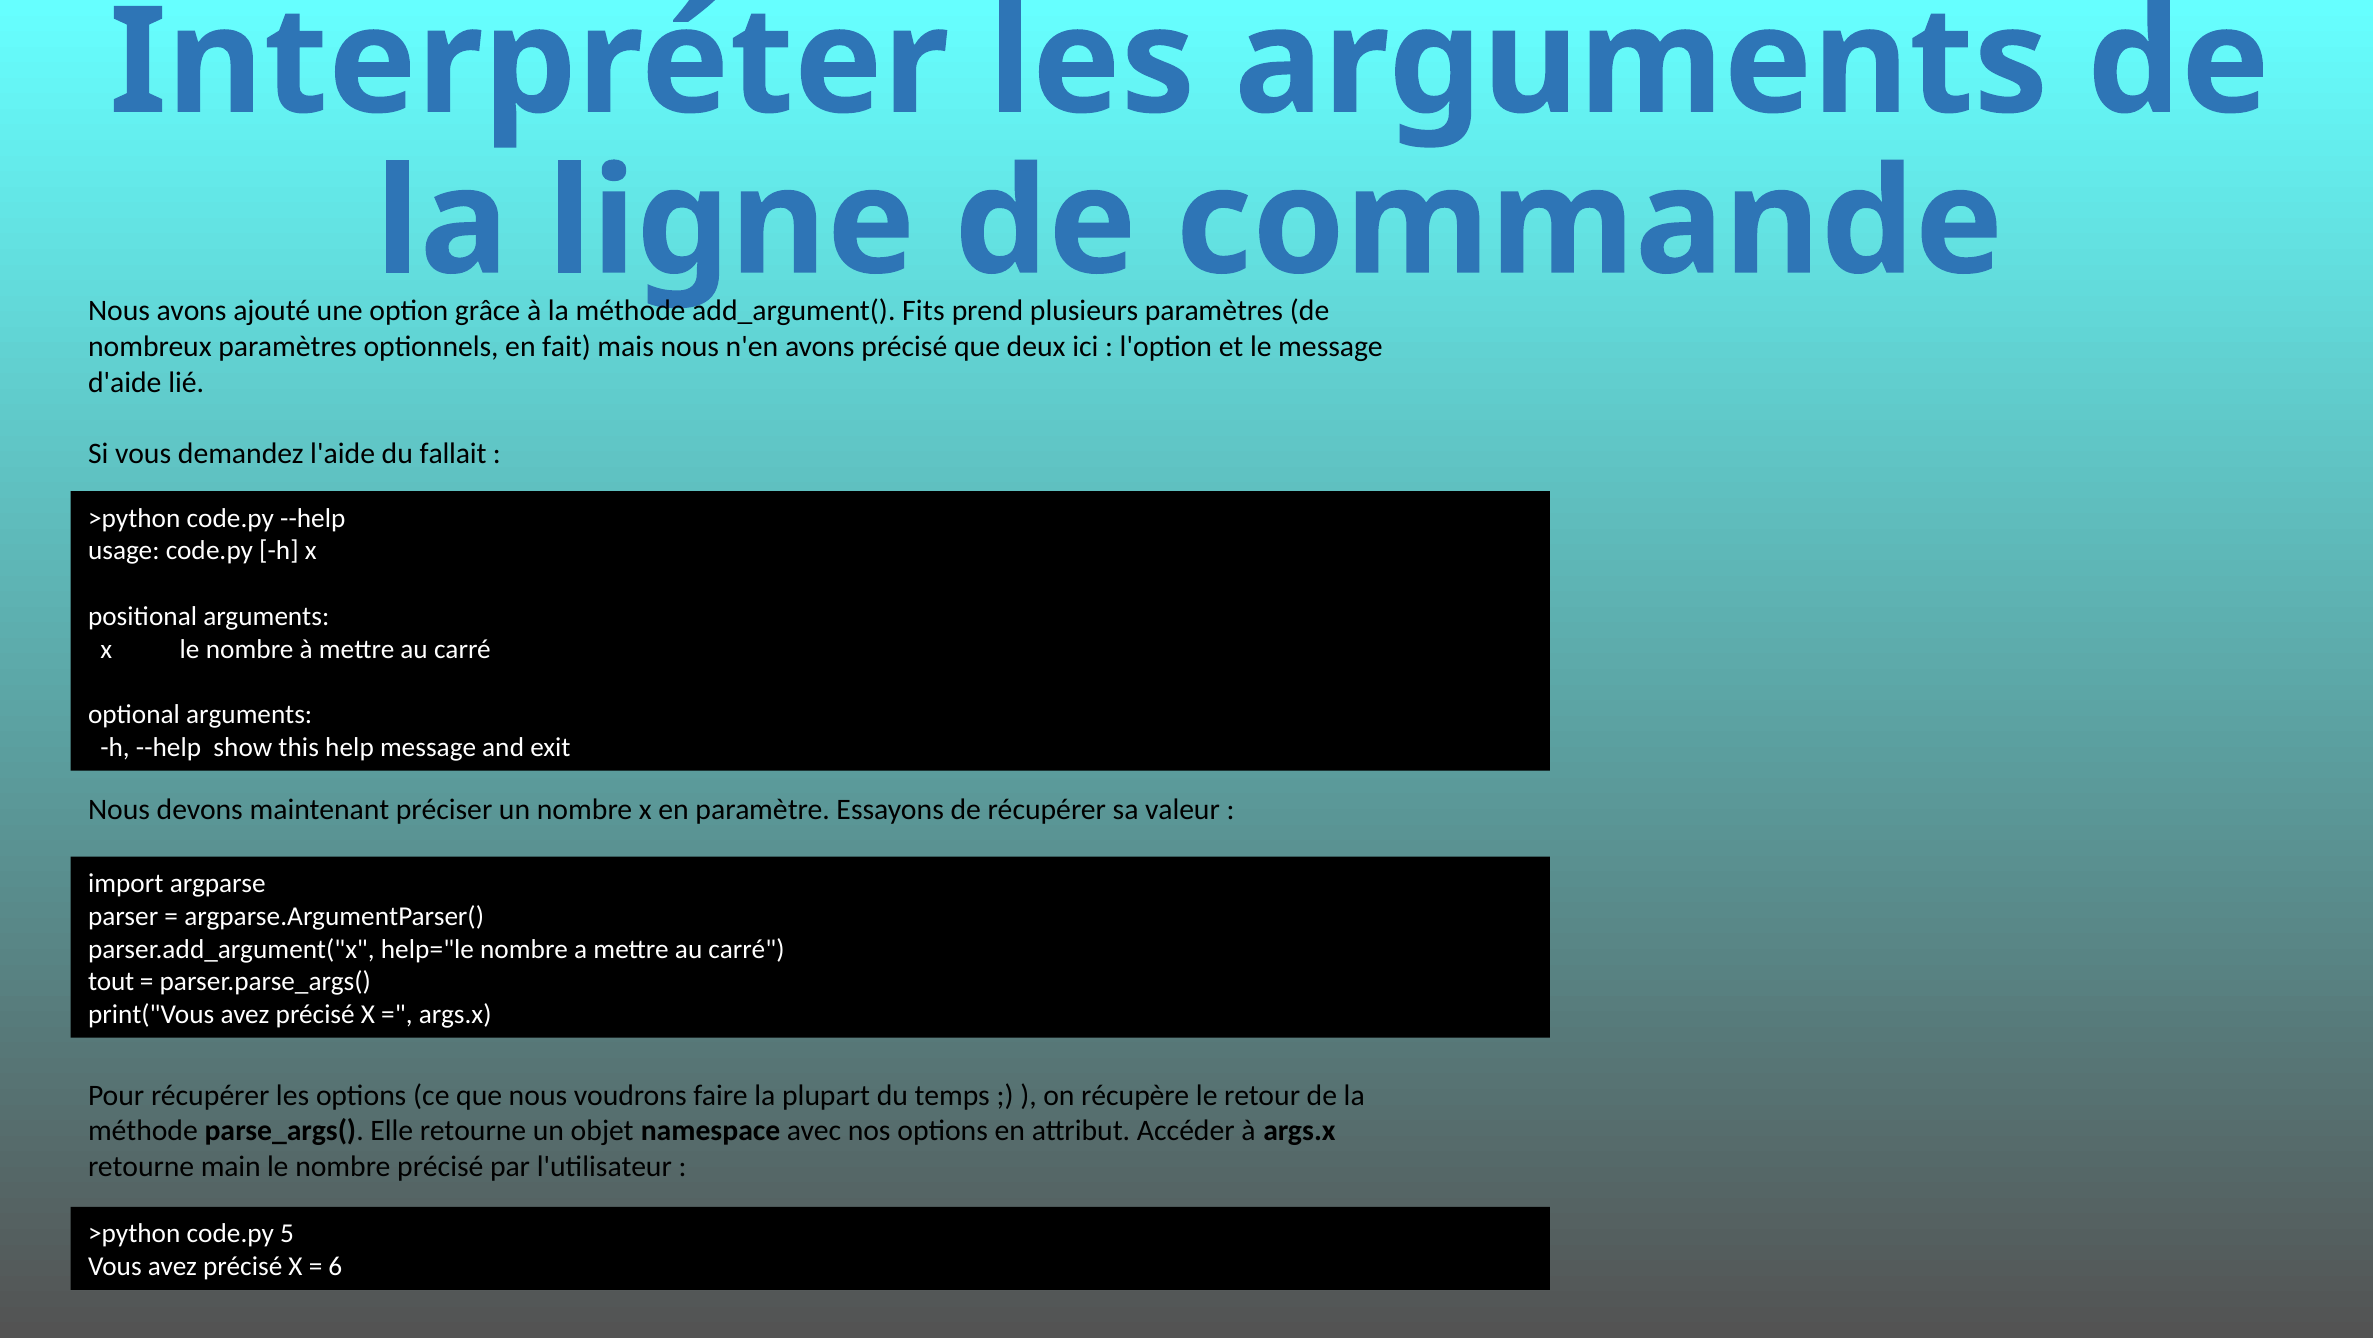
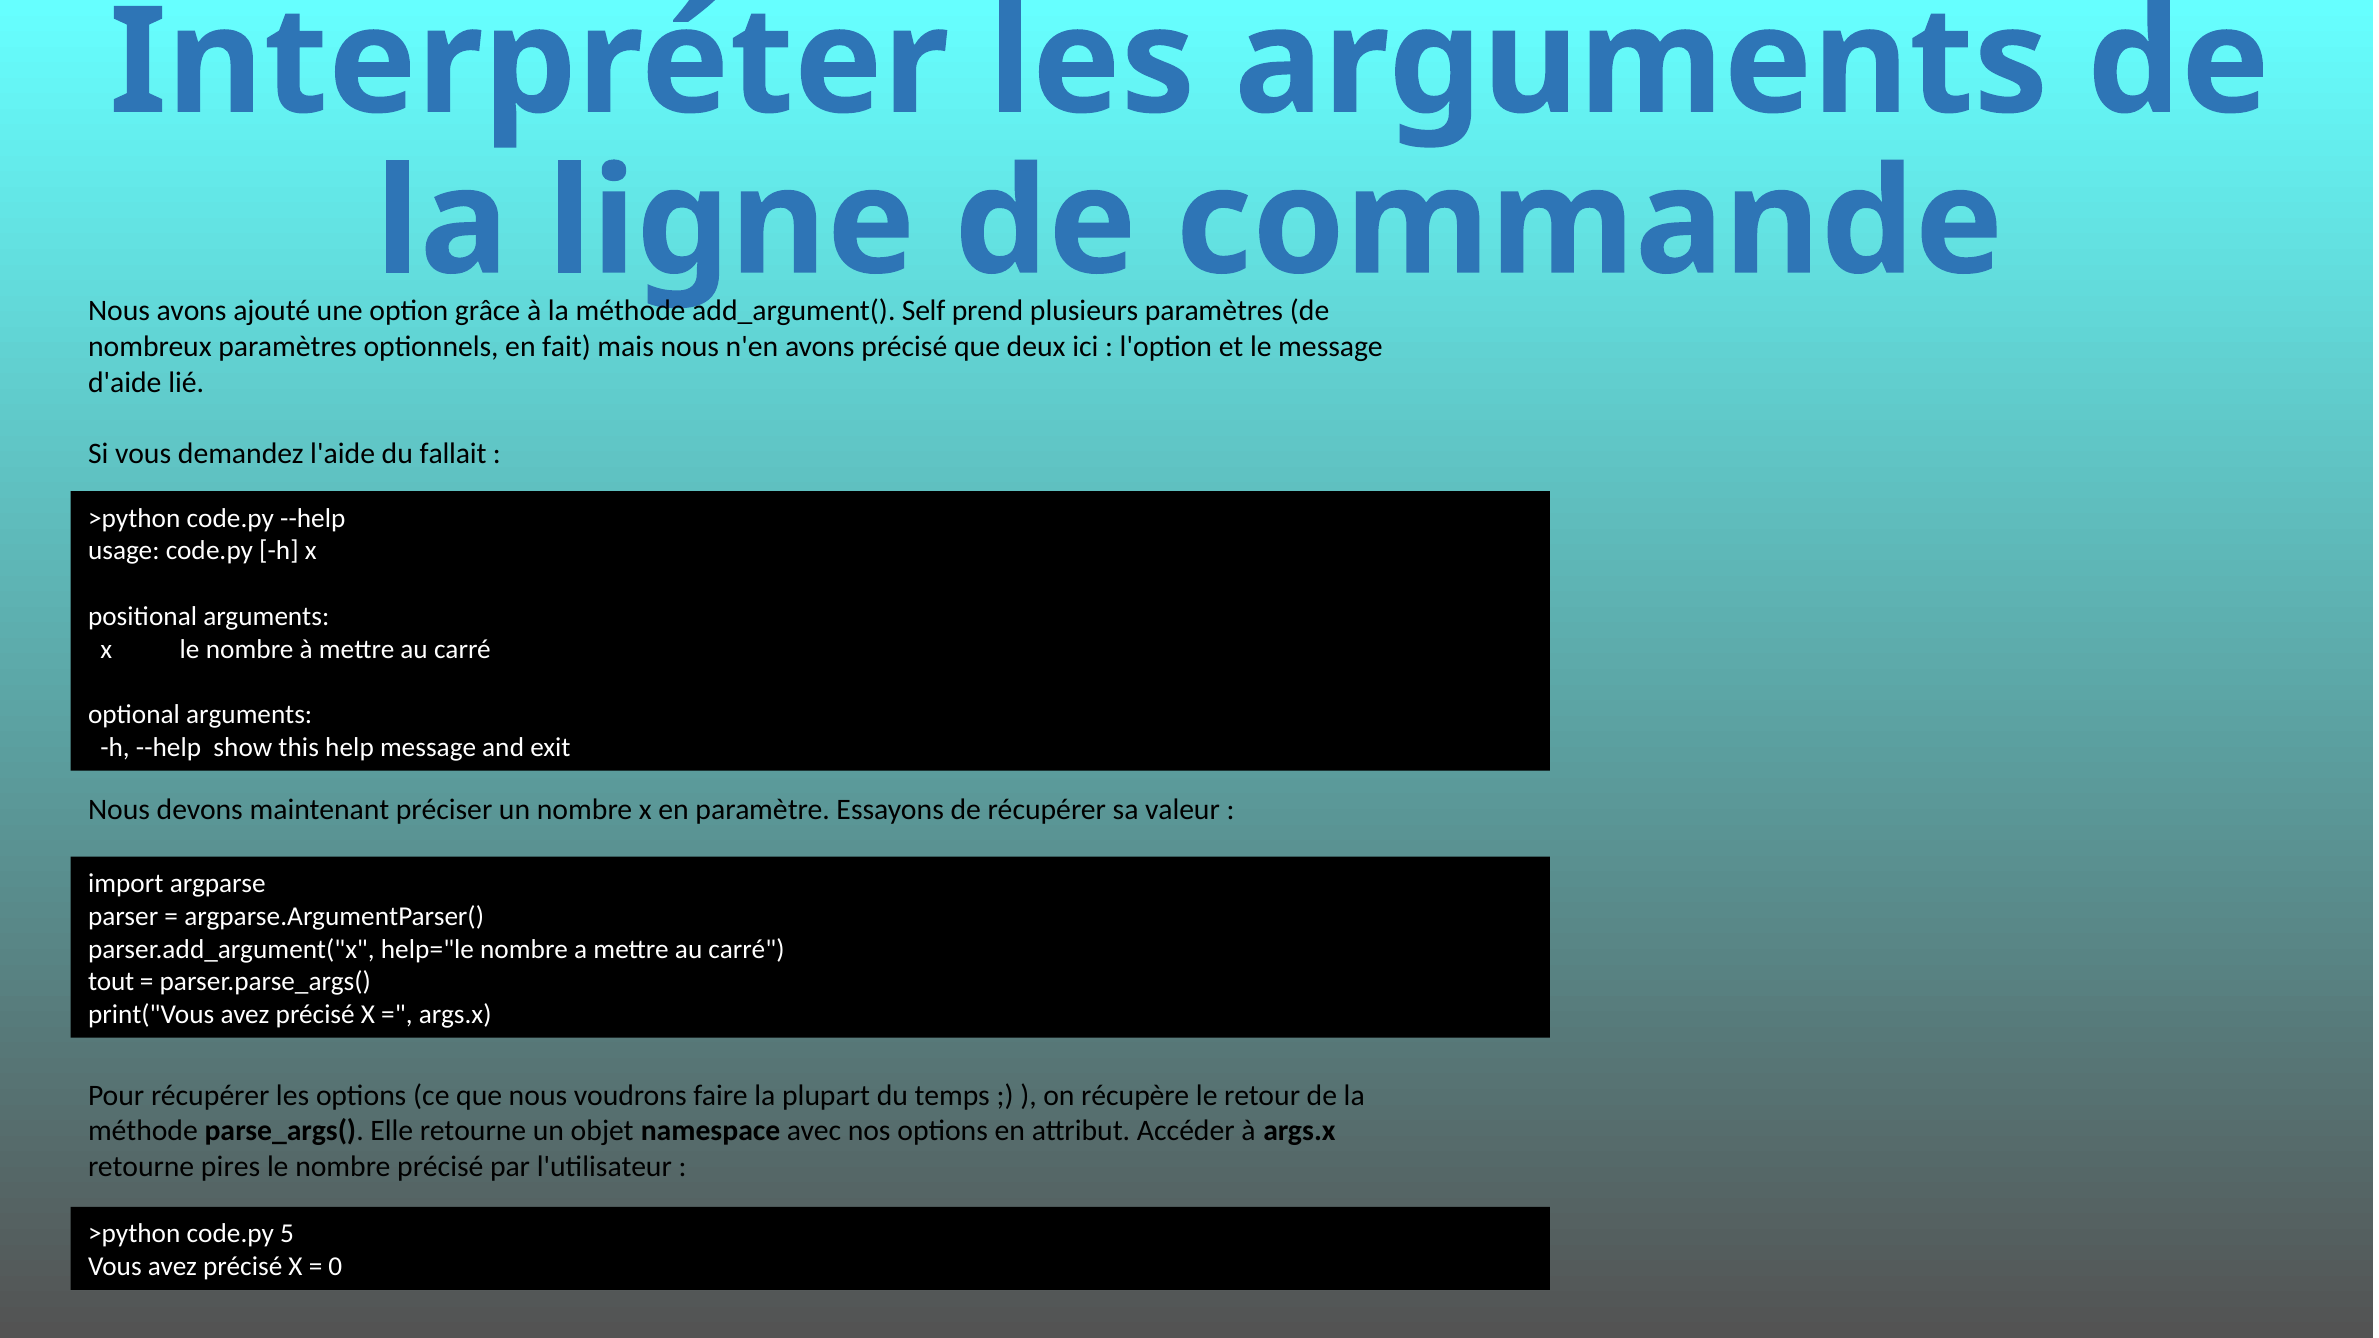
Fits: Fits -> Self (924, 311)
main: main -> pires (231, 1167)
6: 6 -> 0 (335, 1267)
